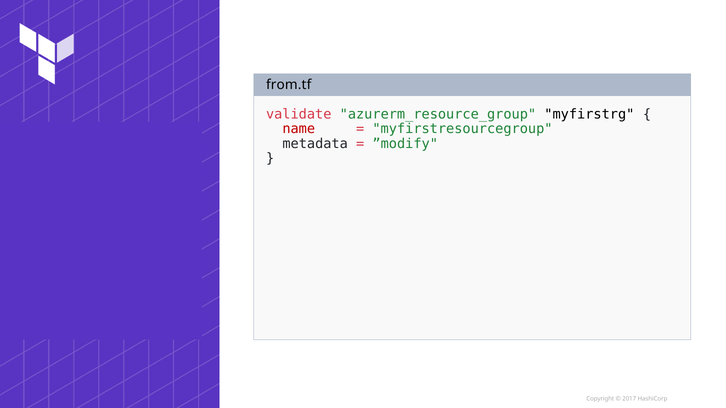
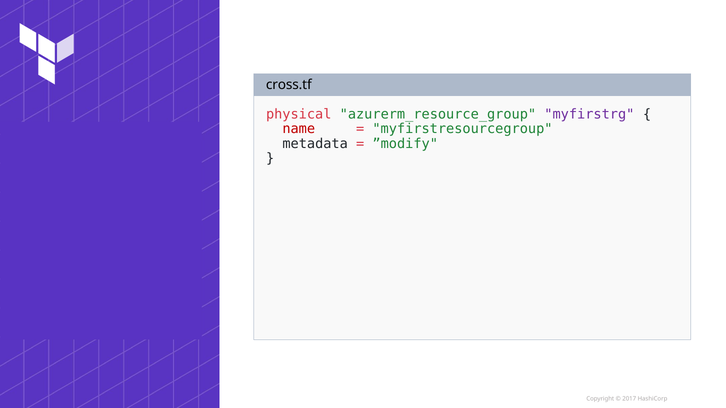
from.tf: from.tf -> cross.tf (289, 85)
validate: validate -> physical (299, 114)
myfirstrg colour: black -> purple (589, 114)
